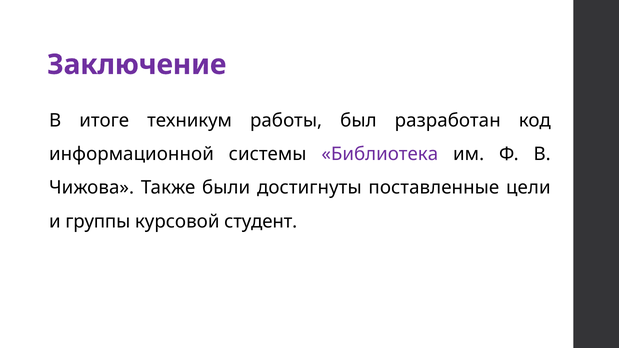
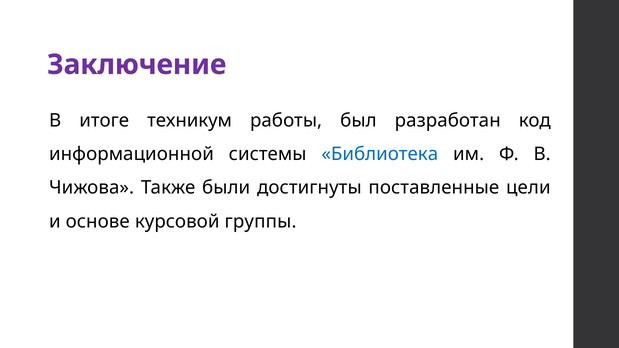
Библиотека colour: purple -> blue (380, 154)
группы: группы -> основе (98, 221)
студент: студент -> группы (261, 221)
